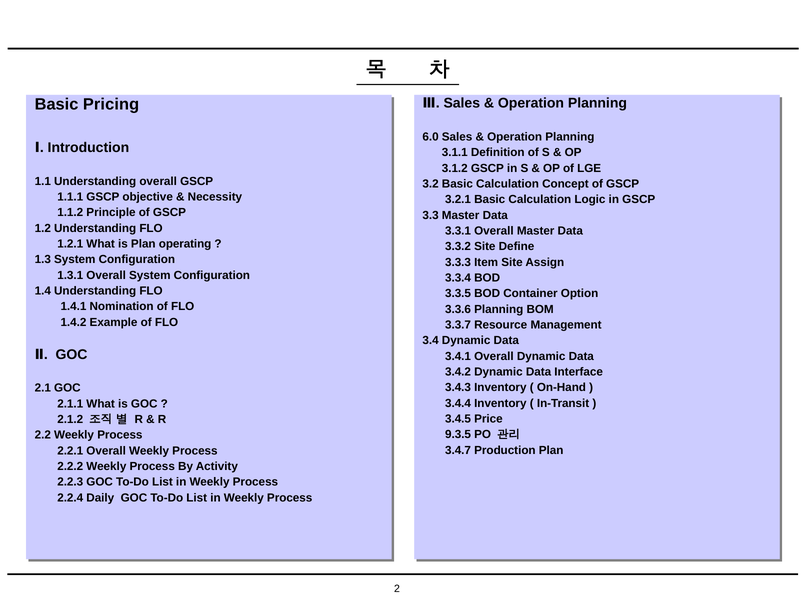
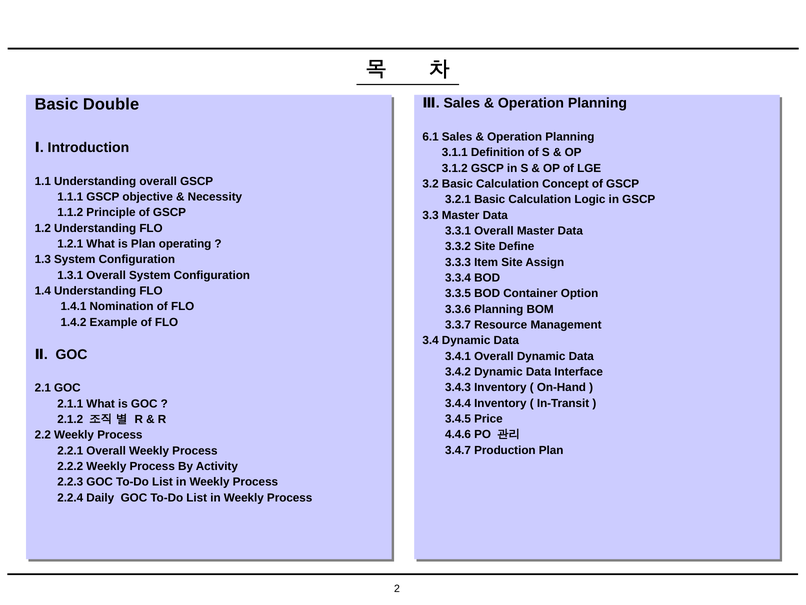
Pricing: Pricing -> Double (111, 105)
6.0: 6.0 -> 6.1 (431, 137)
9.3.5: 9.3.5 -> 4.4.6 (458, 434)
